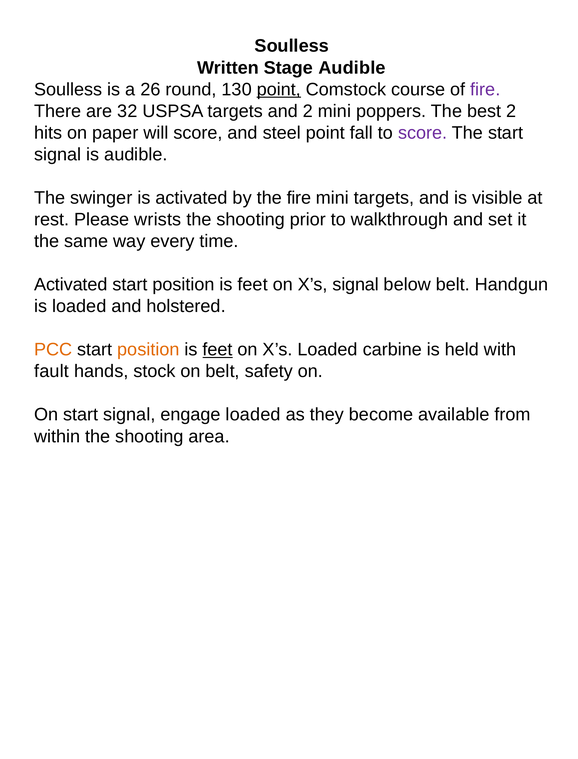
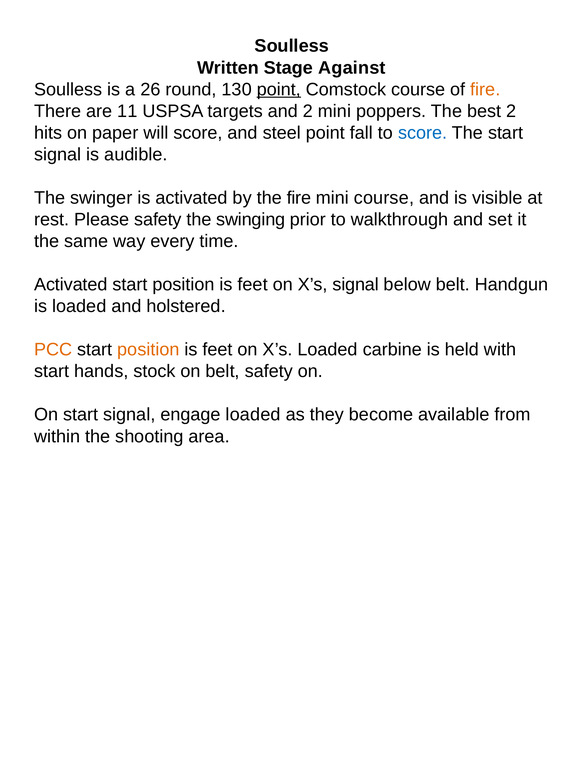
Stage Audible: Audible -> Against (352, 68)
fire colour: purple -> orange (485, 89)
32: 32 -> 11 (127, 111)
score colour: purple -> blue (423, 133)
mini targets: targets -> course (384, 198)
Please wrists: wrists -> safety (158, 219)
shooting: shooting -> swinging (251, 219)
feet underline: present -> none (218, 349)
fault: fault -> start (52, 371)
